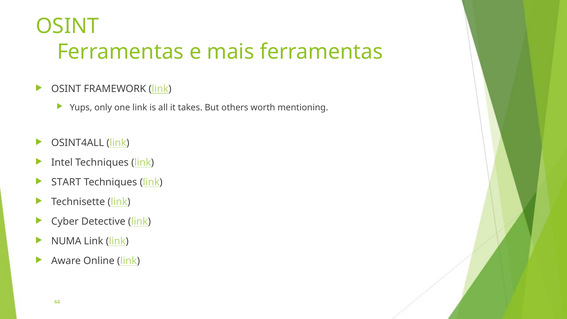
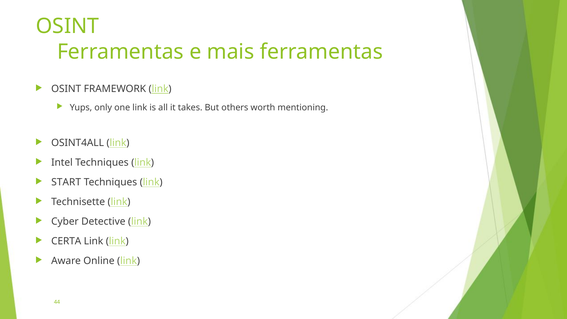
NUMA: NUMA -> CERTA (66, 241)
